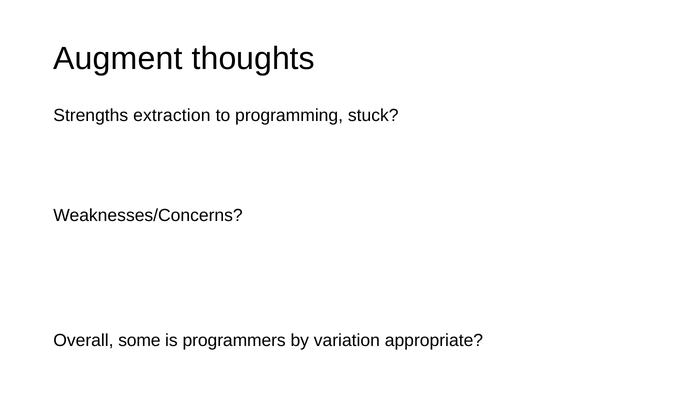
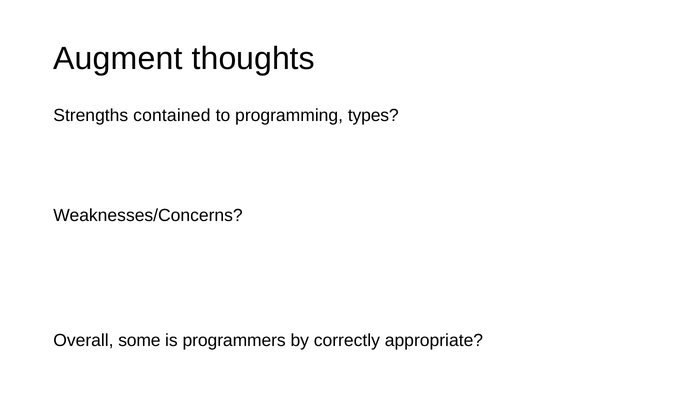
extraction: extraction -> contained (172, 115)
stuck: stuck -> types (373, 115)
variation: variation -> correctly (347, 340)
